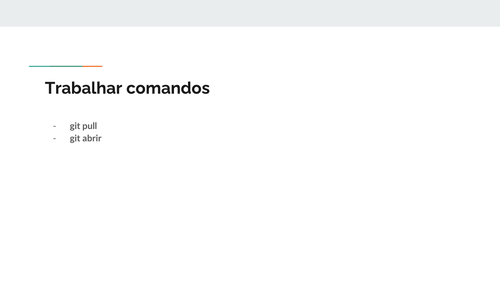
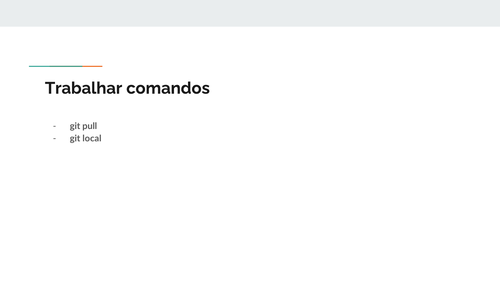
abrir: abrir -> local (92, 139)
